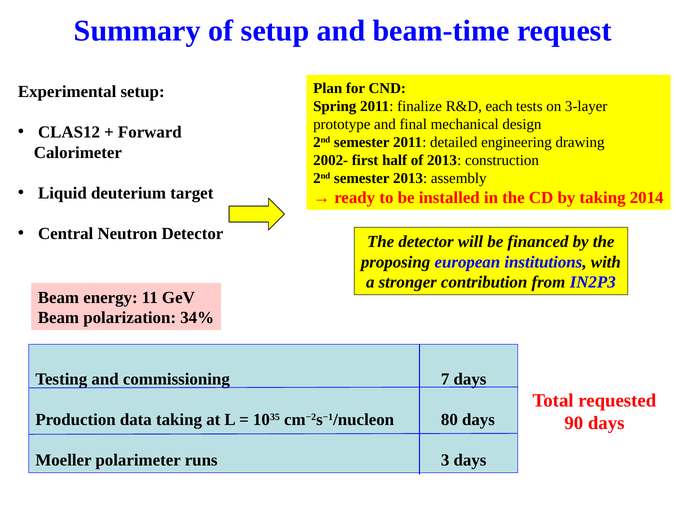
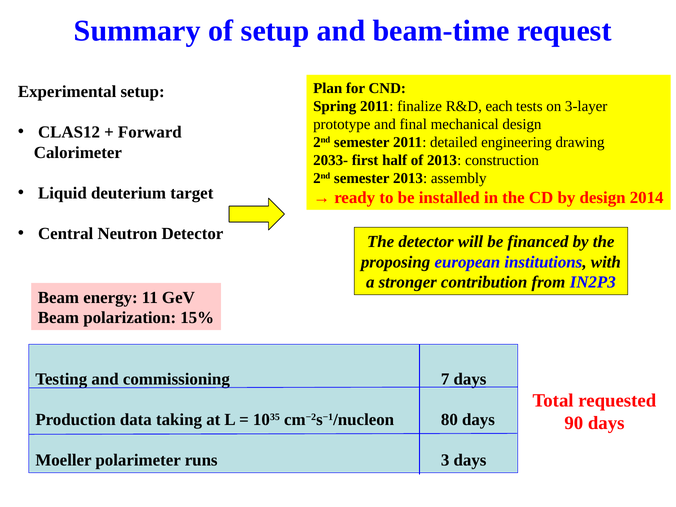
2002-: 2002- -> 2033- (331, 160)
by taking: taking -> design (603, 198)
34%: 34% -> 15% (197, 318)
